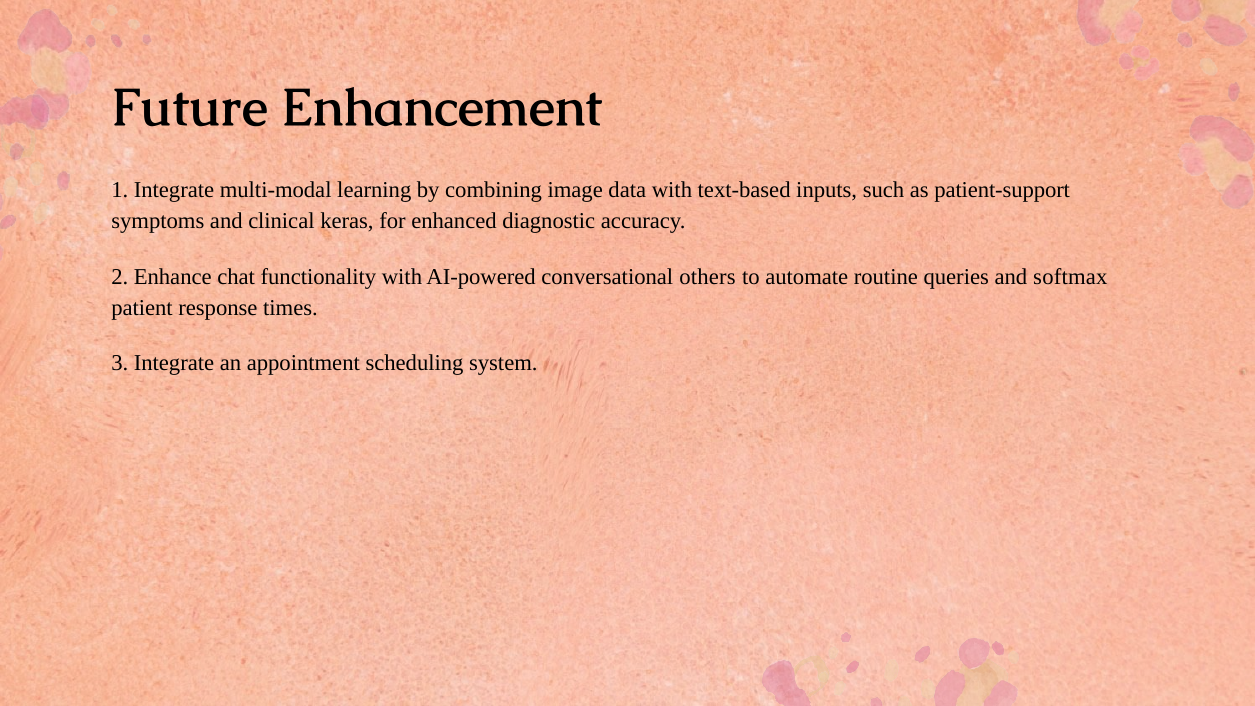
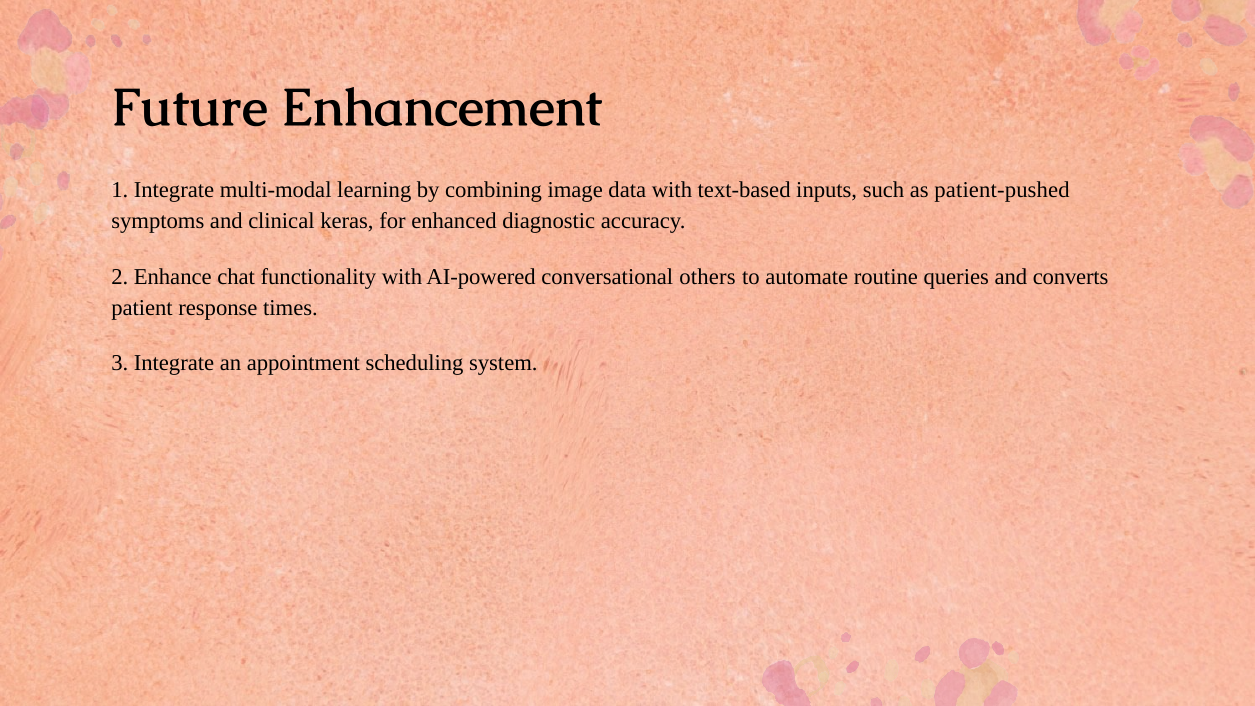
patient-support: patient-support -> patient-pushed (1002, 190)
softmax: softmax -> converts (1071, 277)
